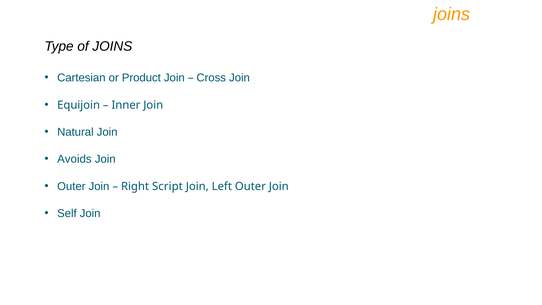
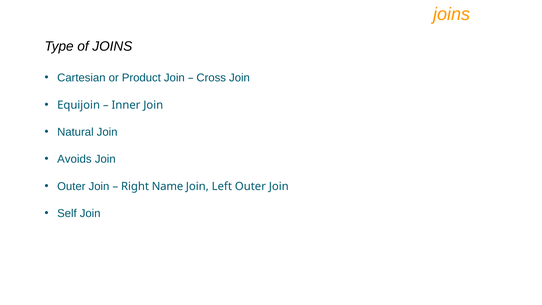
Script: Script -> Name (168, 186)
